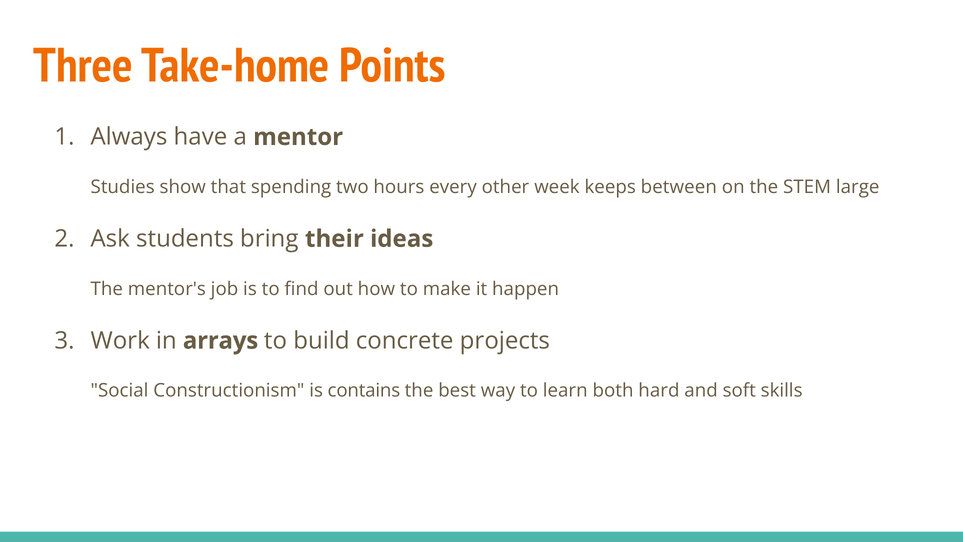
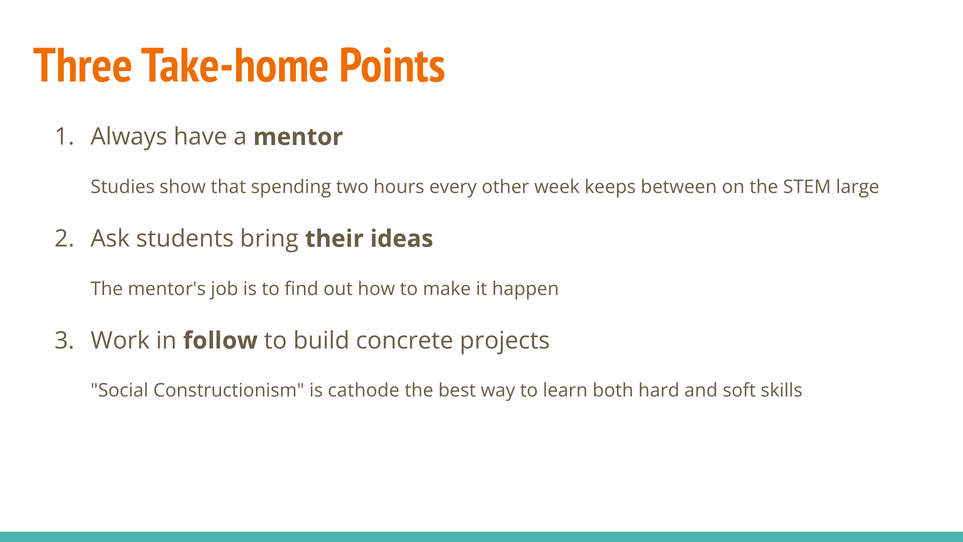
arrays: arrays -> follow (220, 341)
contains: contains -> cathode (364, 391)
